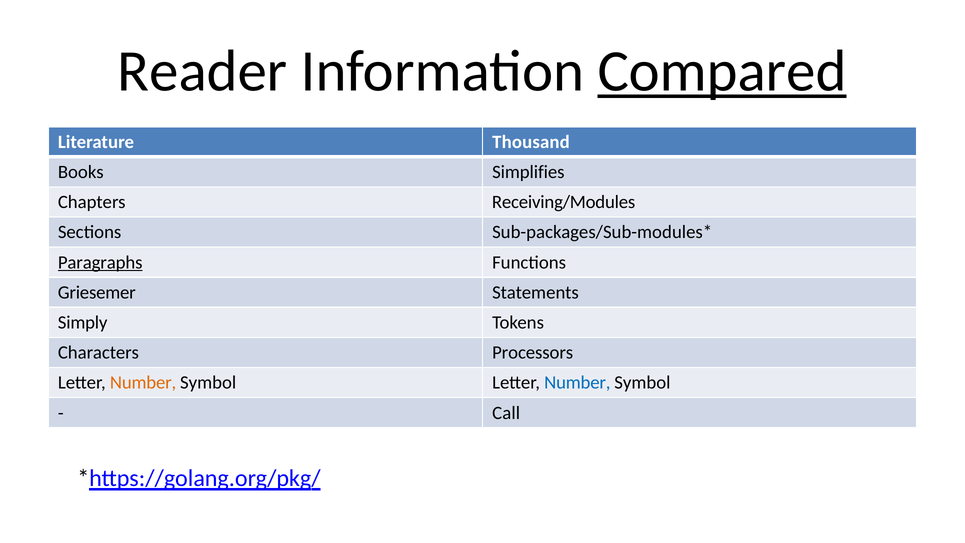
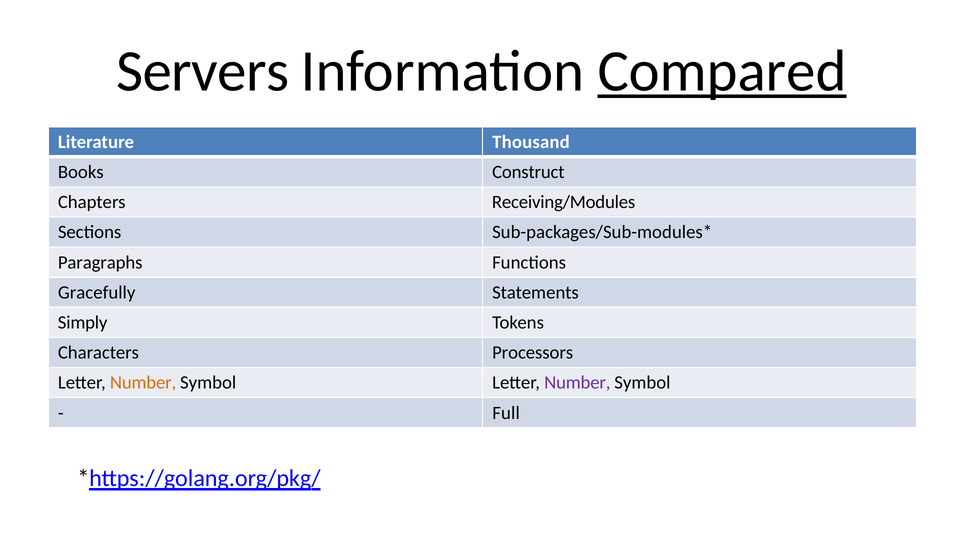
Reader: Reader -> Servers (203, 71)
Simplifies: Simplifies -> Construct (528, 172)
Paragraphs underline: present -> none (100, 262)
Griesemer: Griesemer -> Gracefully (97, 292)
Number colour: blue -> purple (577, 383)
Call: Call -> Full (506, 413)
